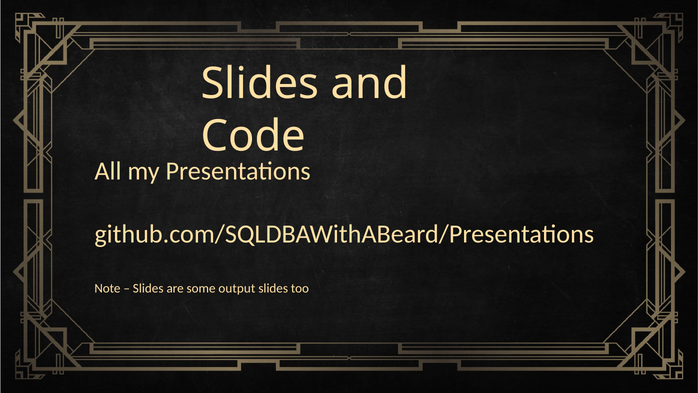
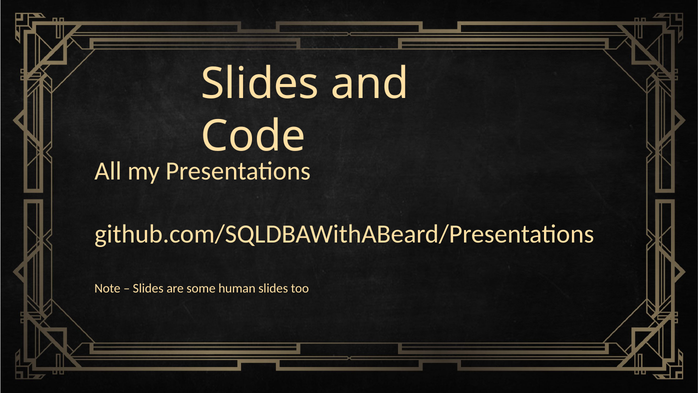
output: output -> human (237, 288)
